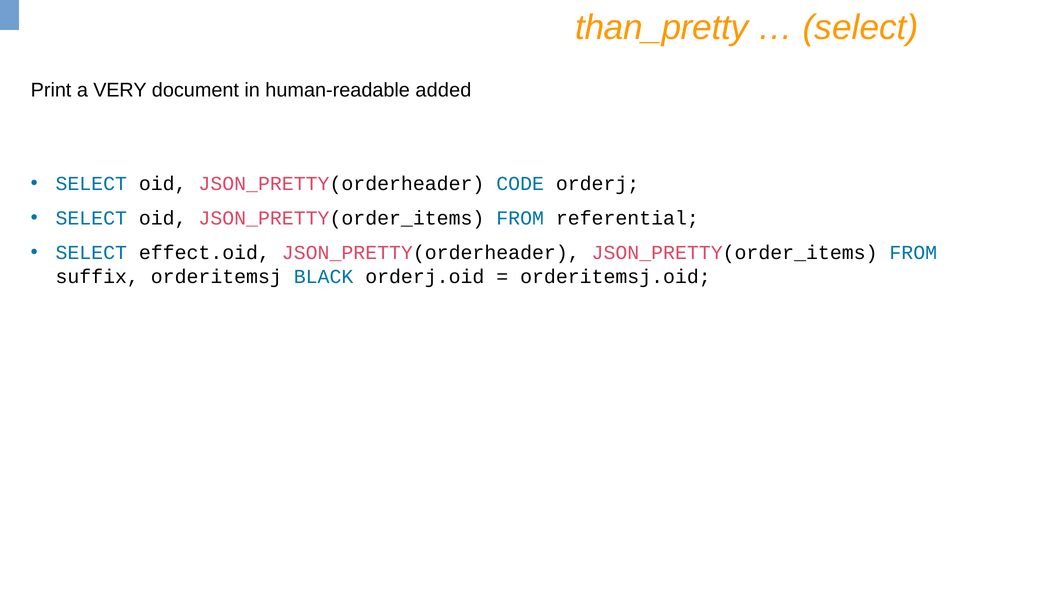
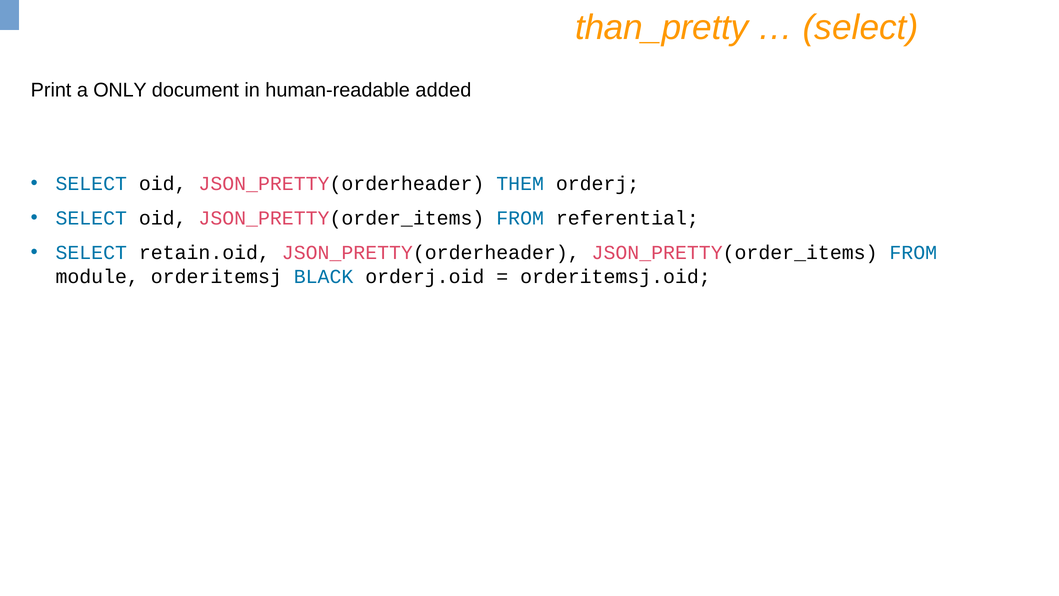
VERY: VERY -> ONLY (120, 90)
CODE: CODE -> THEM (520, 184)
effect.oid: effect.oid -> retain.oid (204, 252)
suffix: suffix -> module (97, 276)
